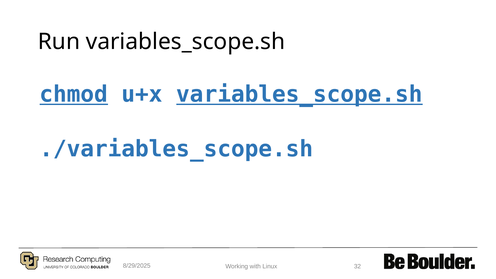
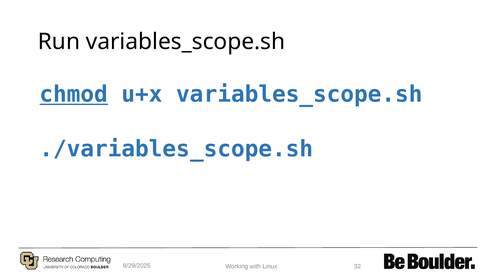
variables_scope.sh underline: present -> none (299, 94)
